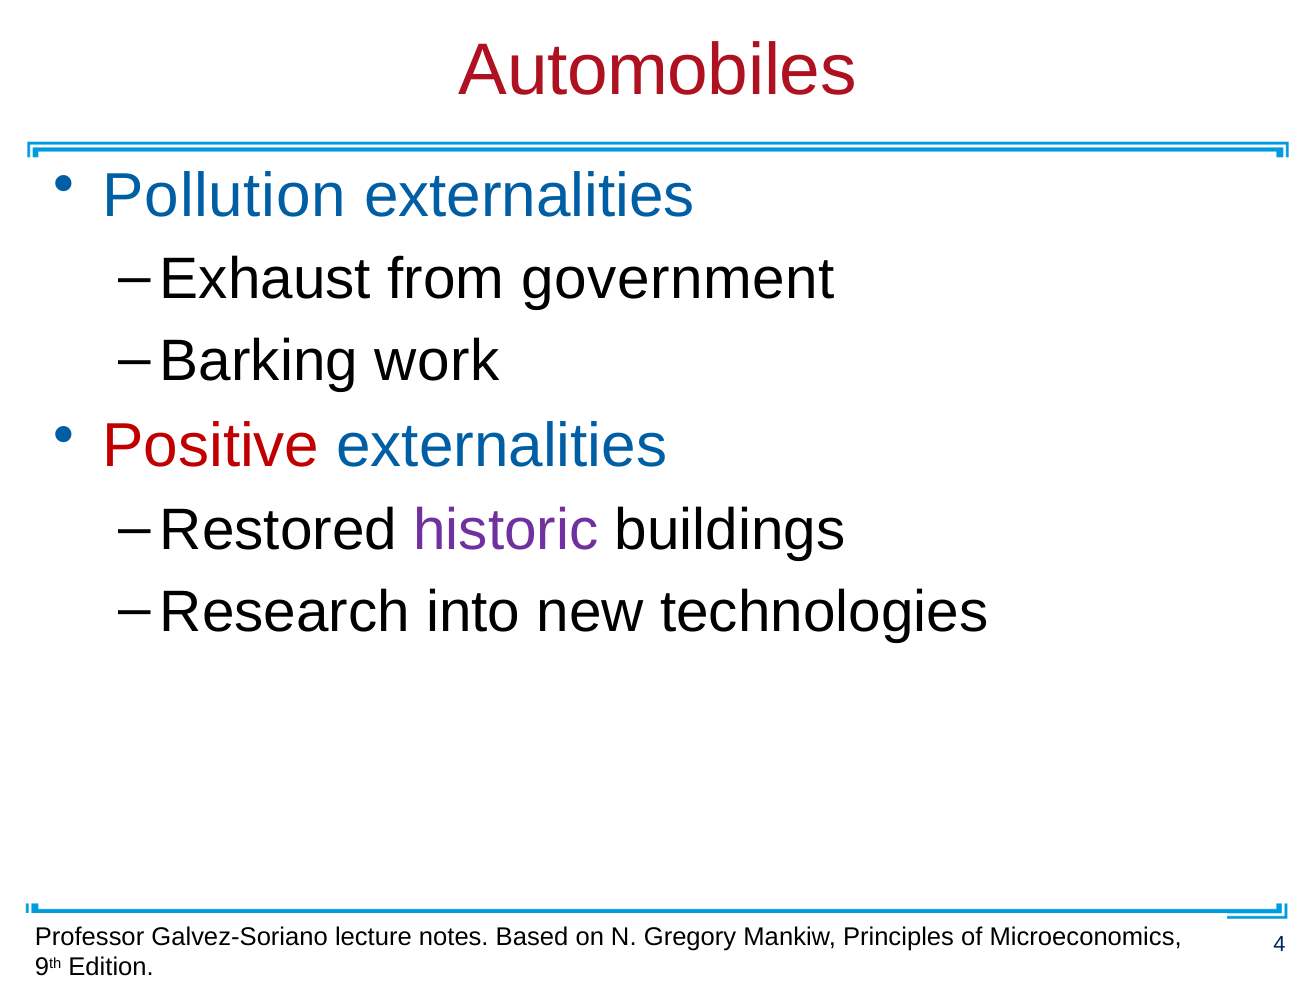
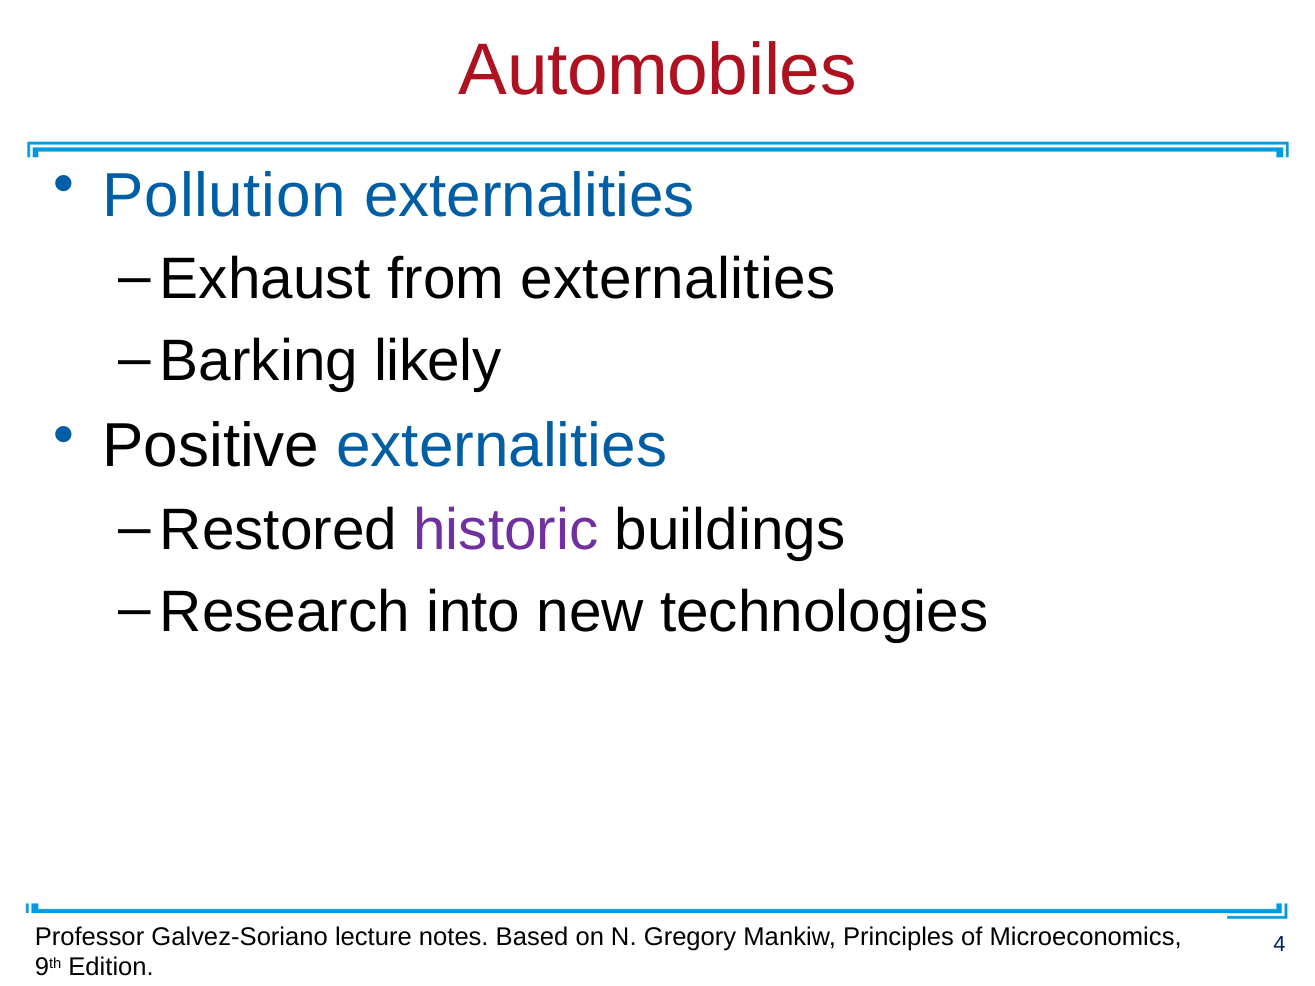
from government: government -> externalities (678, 279)
work: work -> likely (438, 361)
Positive colour: red -> black (211, 446)
